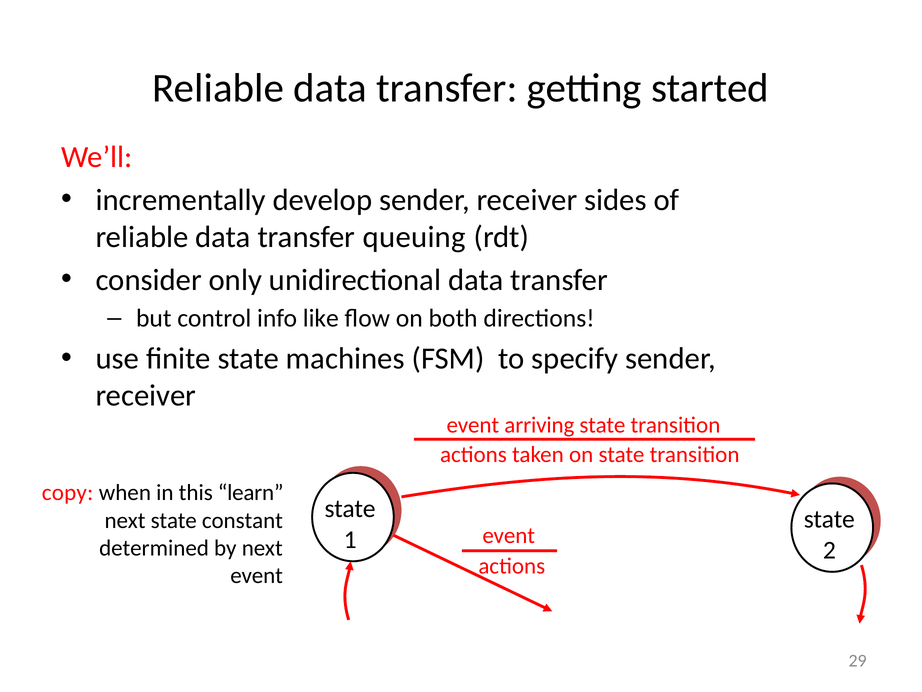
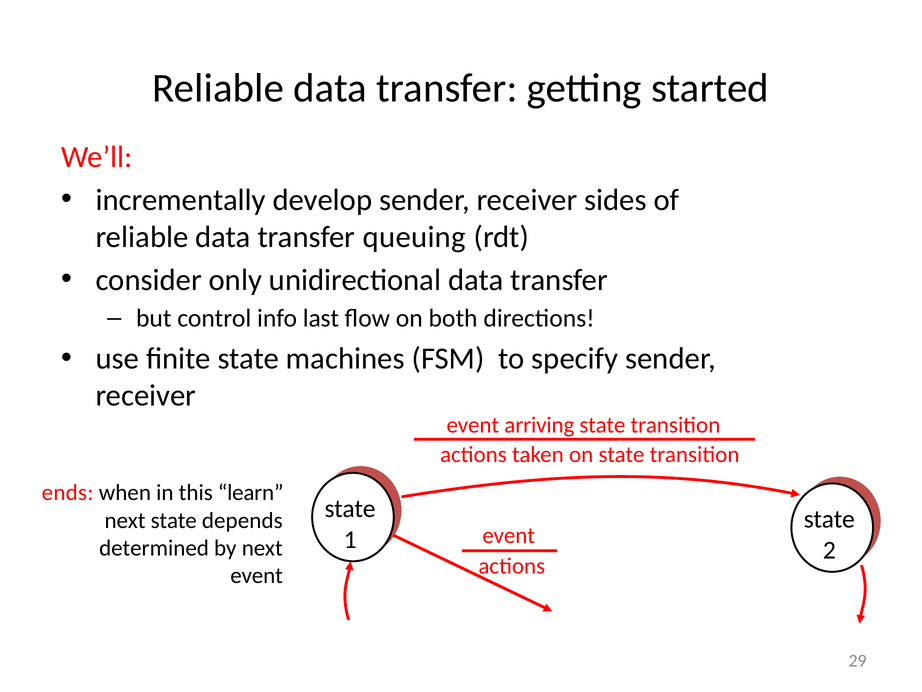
like: like -> last (321, 318)
copy: copy -> ends (68, 492)
constant: constant -> depends (242, 520)
